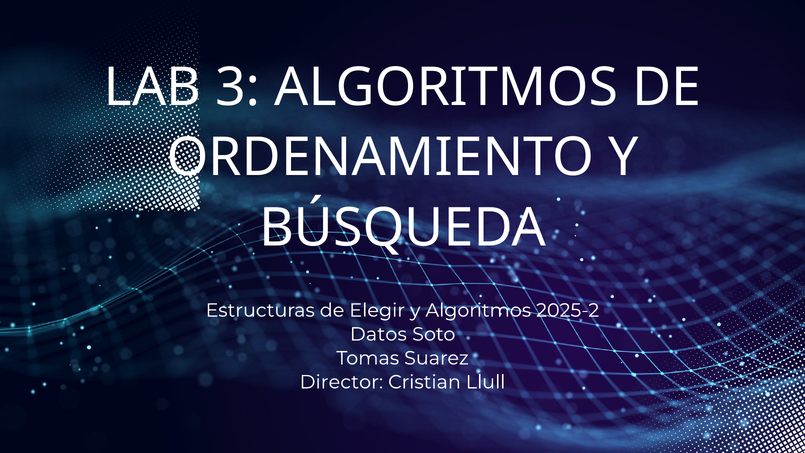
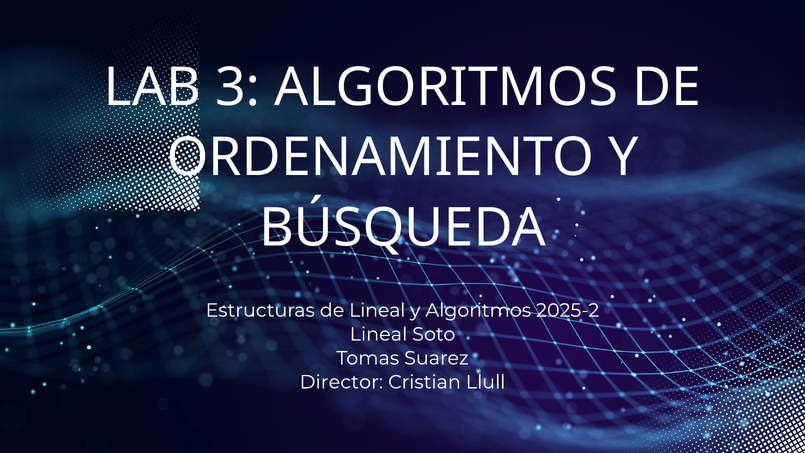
de Elegir: Elegir -> Lineal (377, 310)
Datos: Datos -> Lineal (378, 334)
